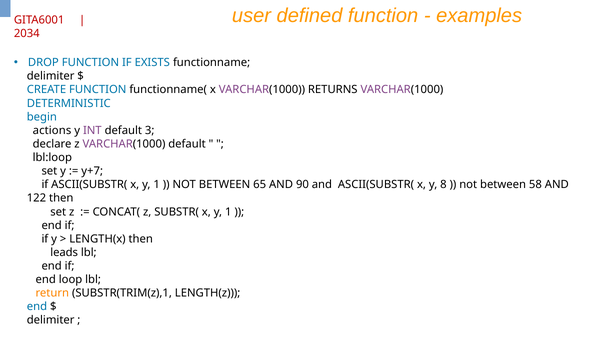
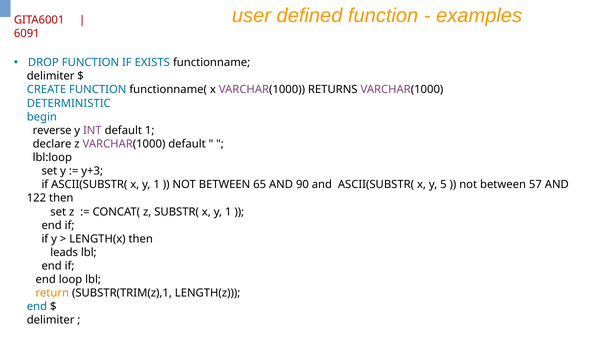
2034: 2034 -> 6091 (27, 34)
actions: actions -> reverse (52, 130)
default 3: 3 -> 1 (150, 130)
y+7: y+7 -> y+3 (92, 171)
8: 8 -> 5 (443, 184)
58: 58 -> 57 (535, 184)
